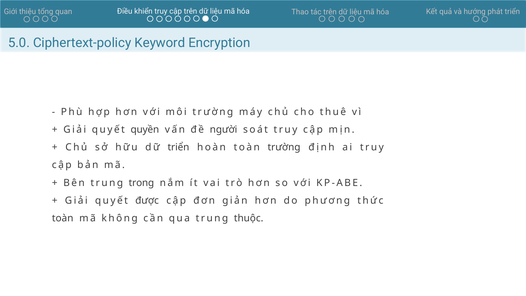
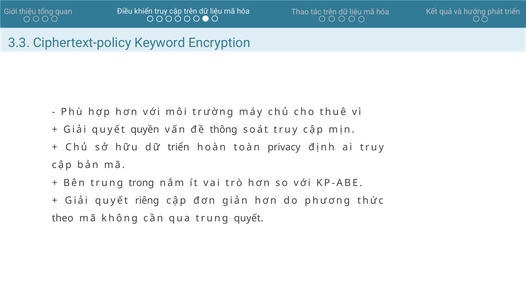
5.0: 5.0 -> 3.3 (19, 43)
người: người -> thông (224, 129)
toàn trường: trường -> privacy (284, 147)
được: được -> riêng (147, 201)
toàn: toàn -> theo (63, 218)
trung thuộc: thuộc -> quyết (249, 218)
